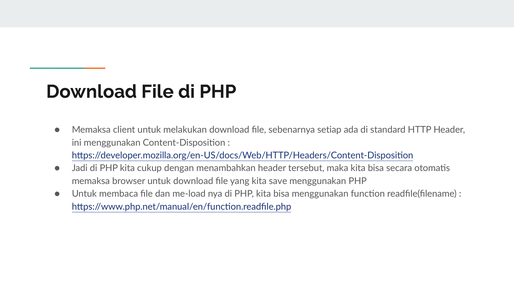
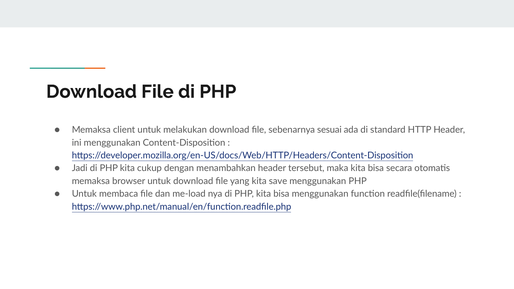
setiap: setiap -> sesuai (329, 130)
